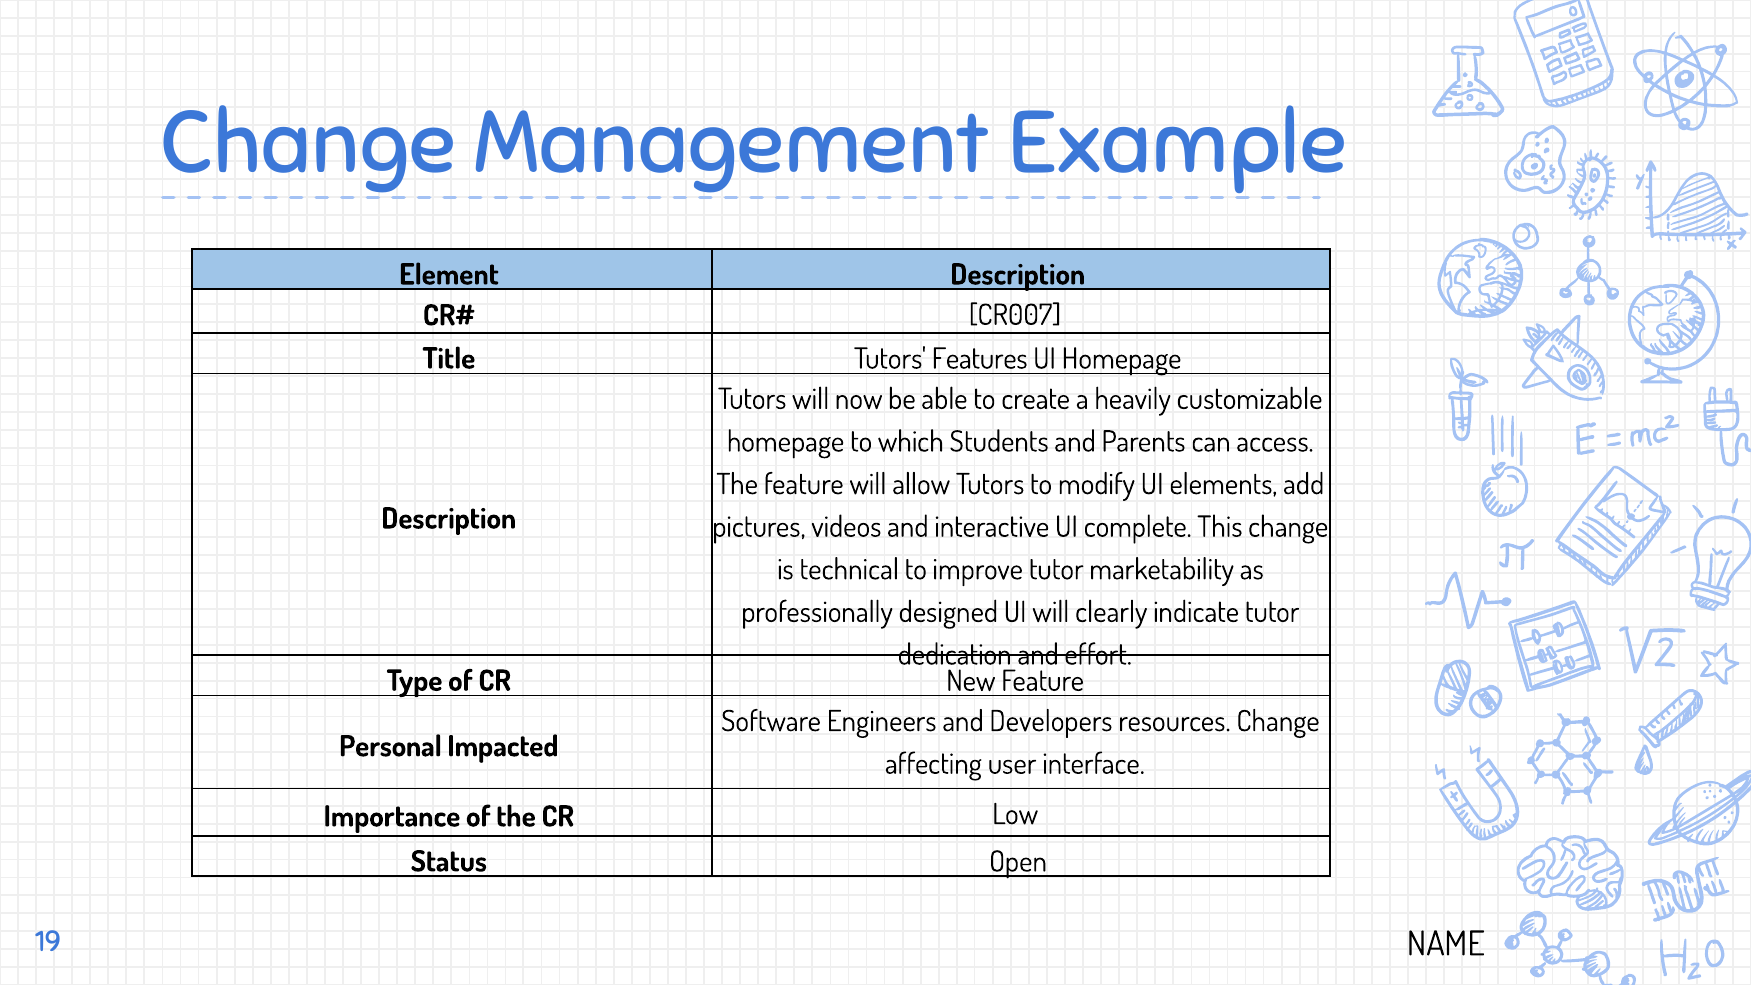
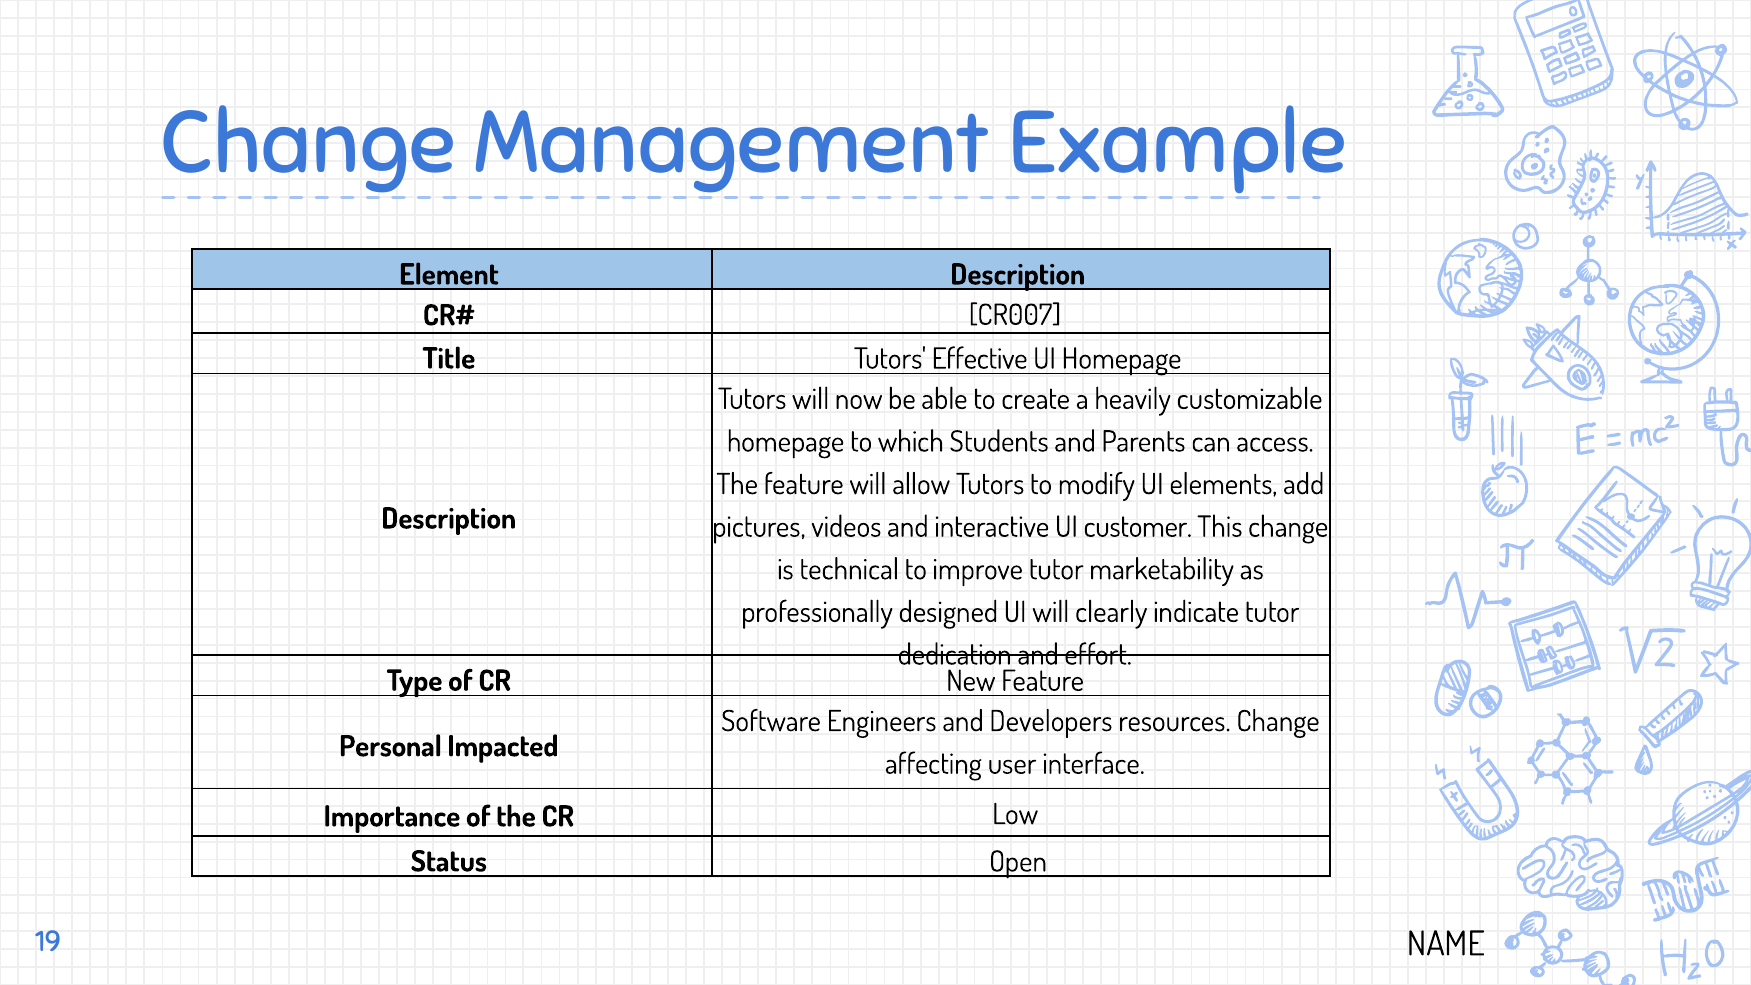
Features: Features -> Effective (980, 359)
complete: complete -> customer (1138, 527)
